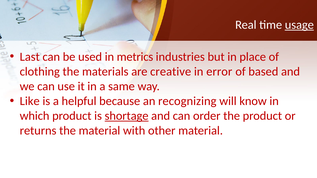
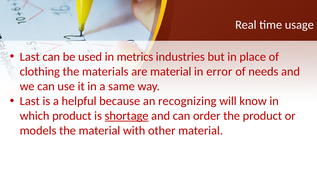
usage underline: present -> none (299, 25)
are creative: creative -> material (171, 72)
based: based -> needs (263, 72)
Like: Like -> Last (30, 101)
returns: returns -> models (38, 131)
